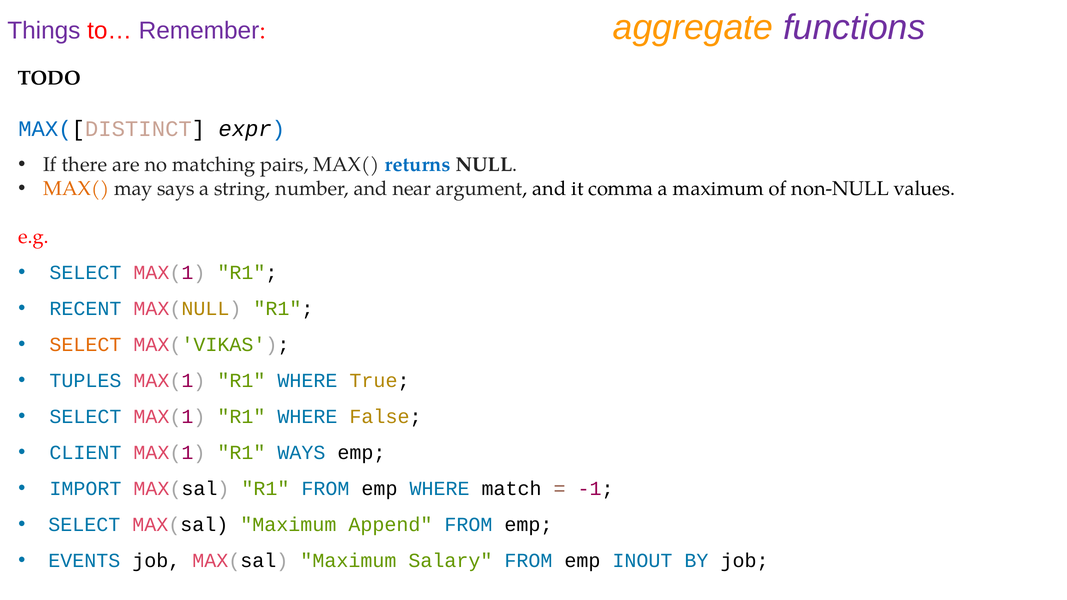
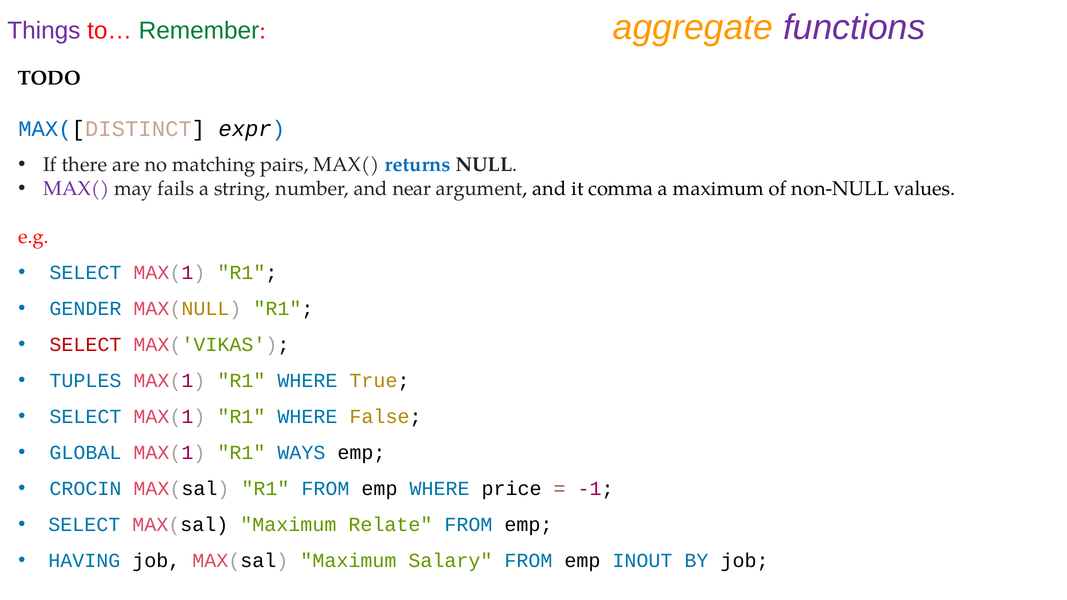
Remember colour: purple -> green (199, 31)
MAX( colour: orange -> purple (76, 189)
says: says -> fails (176, 189)
RECENT: RECENT -> GENDER (85, 309)
SELECT colour: orange -> red (85, 345)
CLIENT: CLIENT -> GLOBAL (85, 453)
IMPORT: IMPORT -> CROCIN (85, 489)
match: match -> price (512, 489)
Append: Append -> Relate (390, 525)
EVENTS: EVENTS -> HAVING (84, 561)
